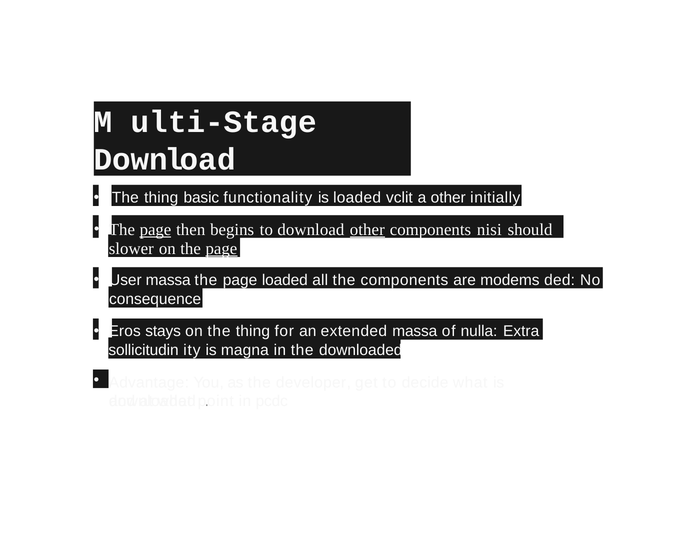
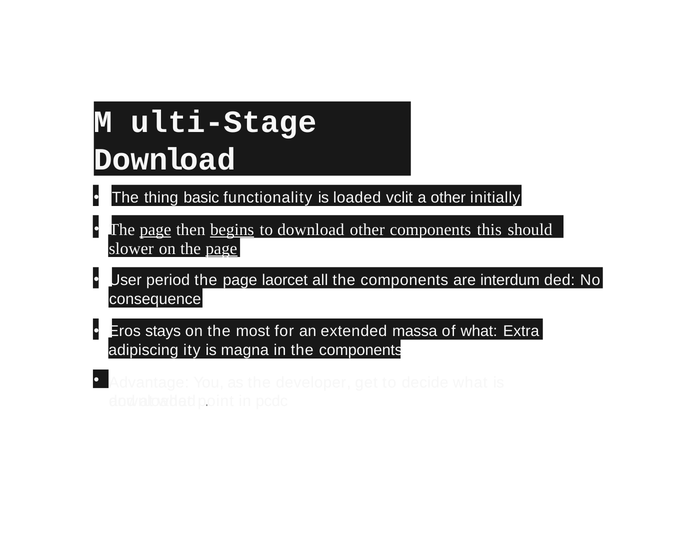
begins underline: none -> present (232, 230)
other underline: present -> none (367, 230)
nisi: nisi -> this (489, 230)
User massa: massa -> period (168, 280)
page loaded: loaded -> laorcet (285, 280)
modems: modems -> interdum (510, 280)
on the thing: thing -> most (253, 331)
of nulla: nulla -> what (479, 331)
sollicitudin: sollicitudin -> adipiscing (143, 350)
in the downloaded: downloaded -> components (361, 350)
